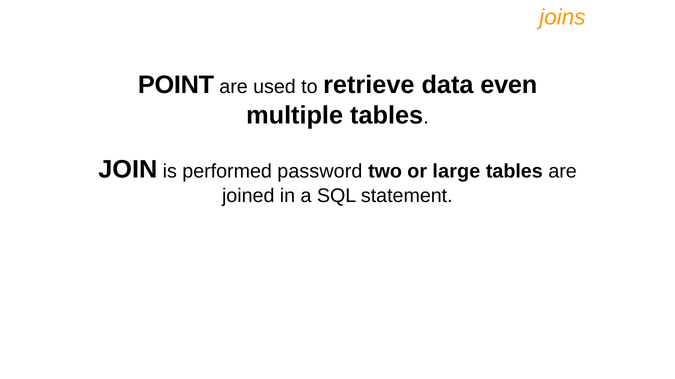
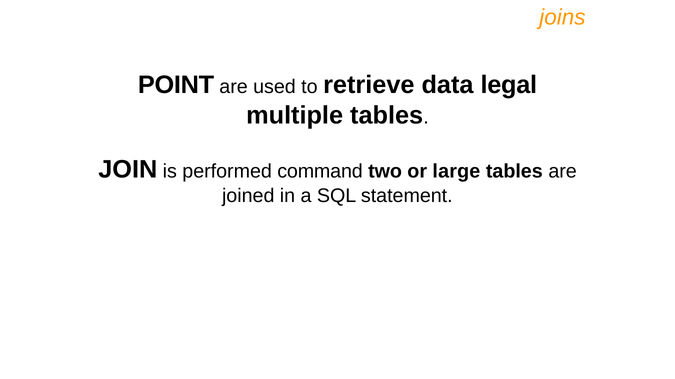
even: even -> legal (509, 85)
password: password -> command (320, 172)
